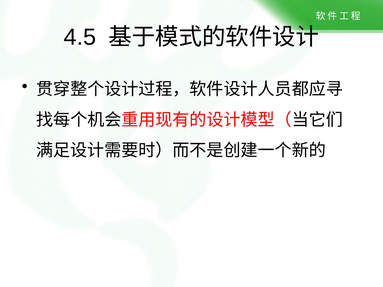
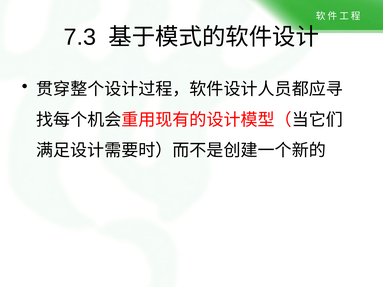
4.5: 4.5 -> 7.3 (80, 37)
